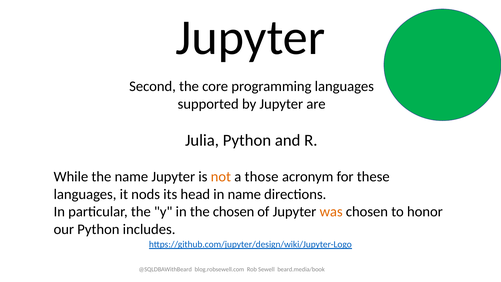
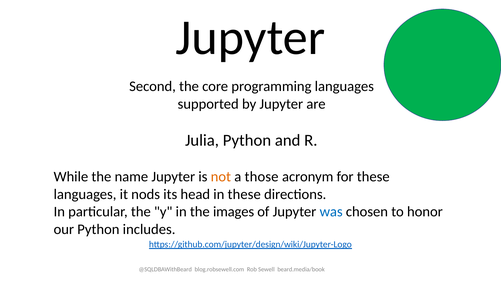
in name: name -> these (244, 194)
the chosen: chosen -> images (234, 212)
was colour: orange -> blue (331, 212)
